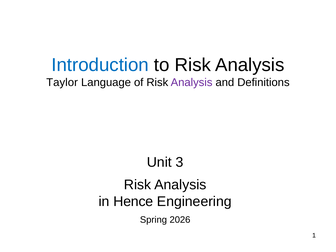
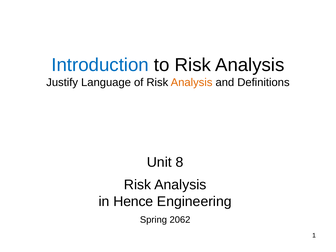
Taylor: Taylor -> Justify (62, 82)
Analysis colour: purple -> orange (192, 82)
3: 3 -> 8 (180, 162)
2026: 2026 -> 2062 (180, 220)
